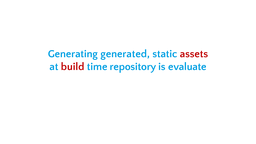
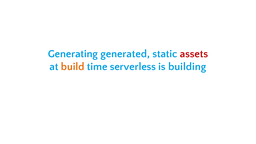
build colour: red -> orange (73, 67)
repository: repository -> serverless (133, 67)
evaluate: evaluate -> building (187, 67)
